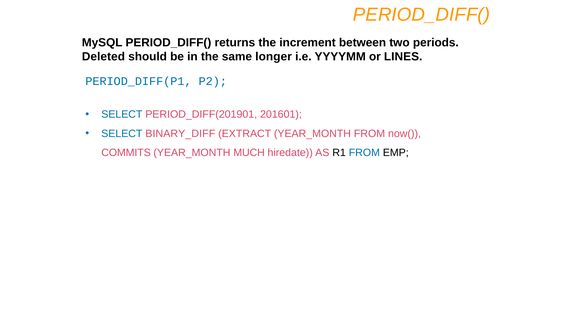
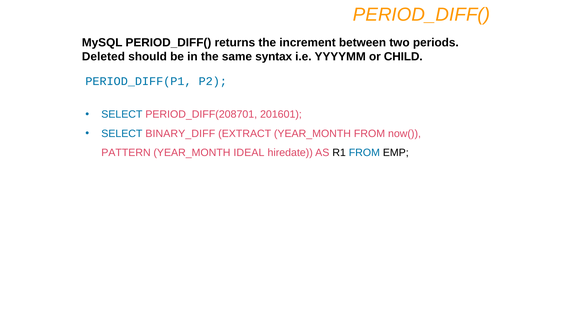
longer: longer -> syntax (274, 57)
LINES: LINES -> CHILD (403, 57)
PERIOD_DIFF(201901: PERIOD_DIFF(201901 -> PERIOD_DIFF(208701 (201, 114)
COMMITS: COMMITS -> PATTERN (126, 153)
MUCH: MUCH -> IDEAL (249, 153)
